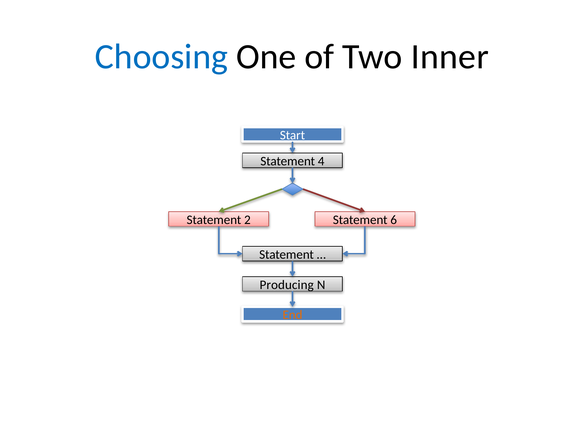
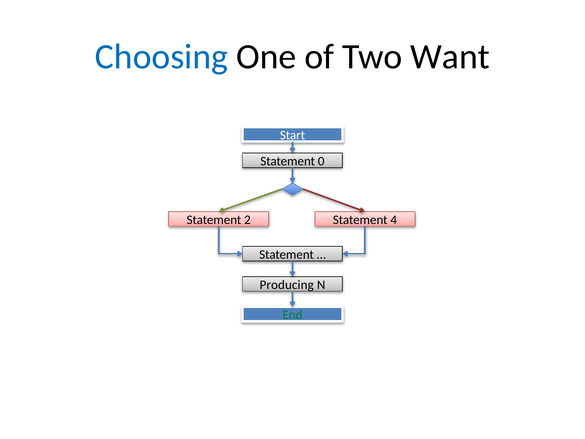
Inner: Inner -> Want (450, 57)
4: 4 -> 0 (321, 161)
6: 6 -> 4 (394, 220)
End colour: orange -> green (292, 315)
